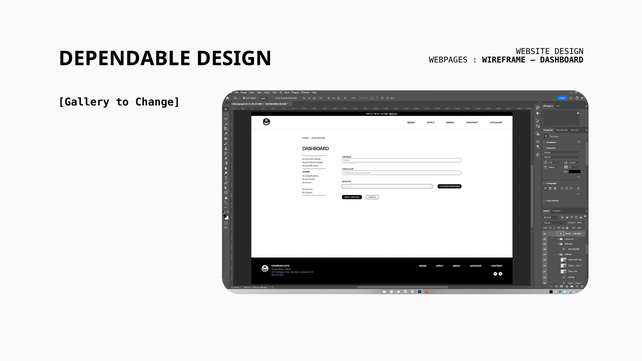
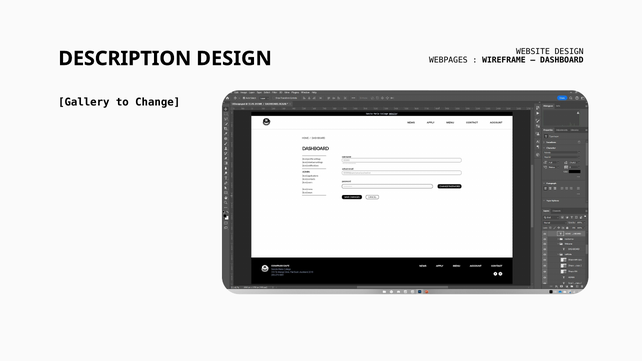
DEPENDABLE: DEPENDABLE -> DESCRIPTION (125, 59)
